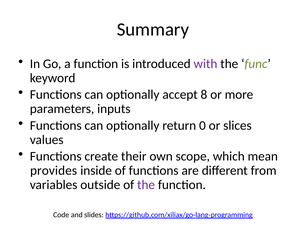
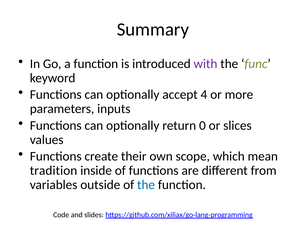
8: 8 -> 4 (204, 95)
provides: provides -> tradition (54, 171)
the colour: purple -> blue (146, 185)
